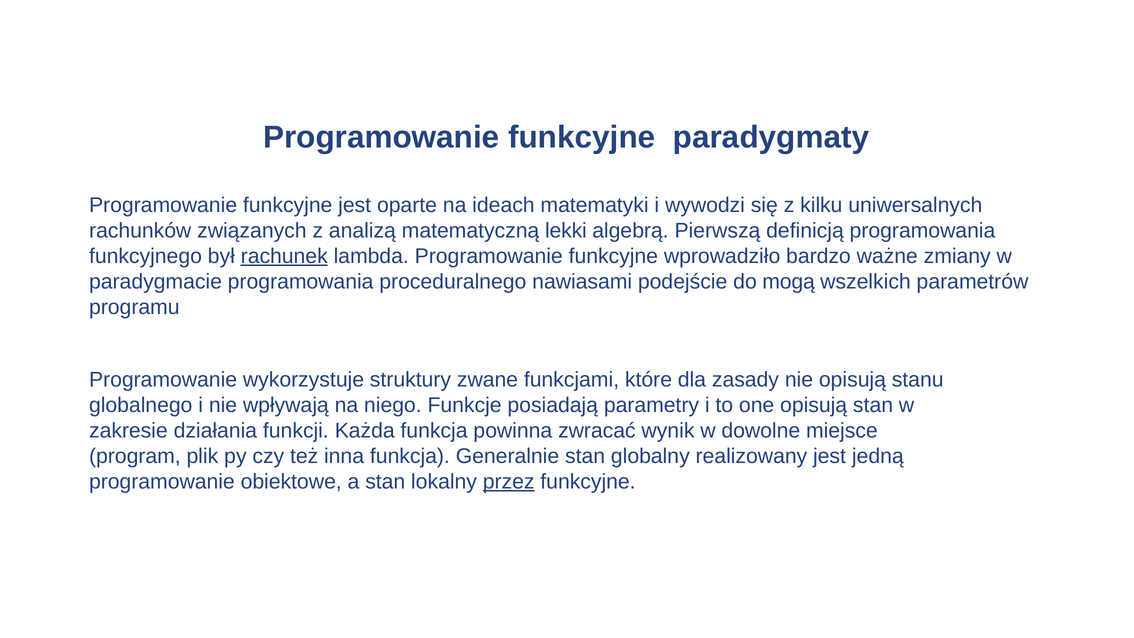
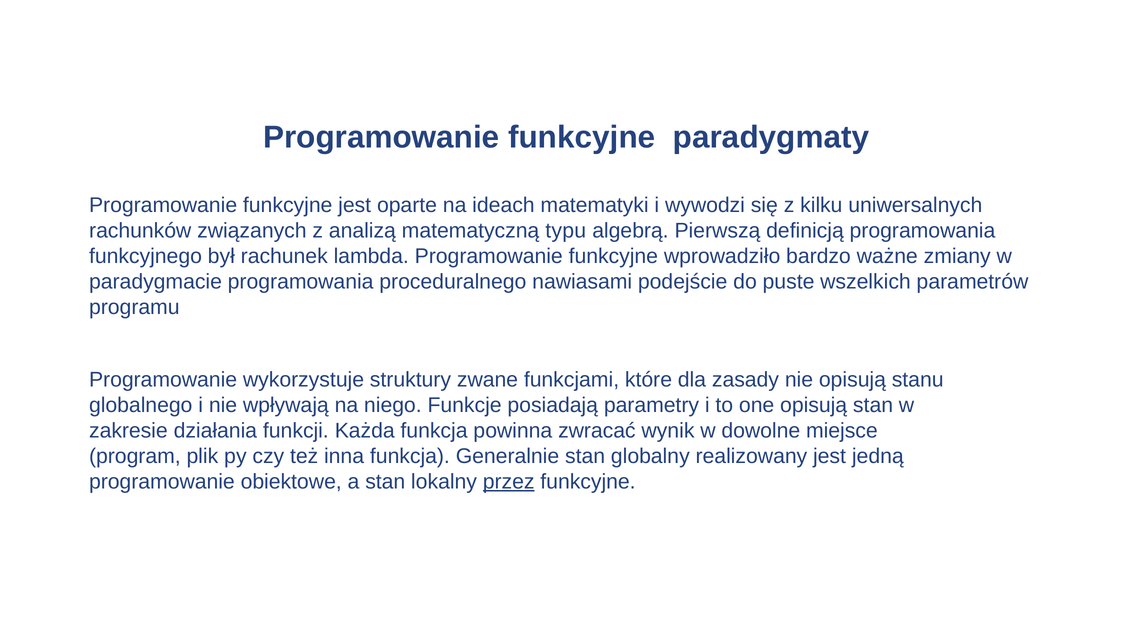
lekki: lekki -> typu (566, 231)
rachunek underline: present -> none (284, 256)
mogą: mogą -> puste (789, 282)
